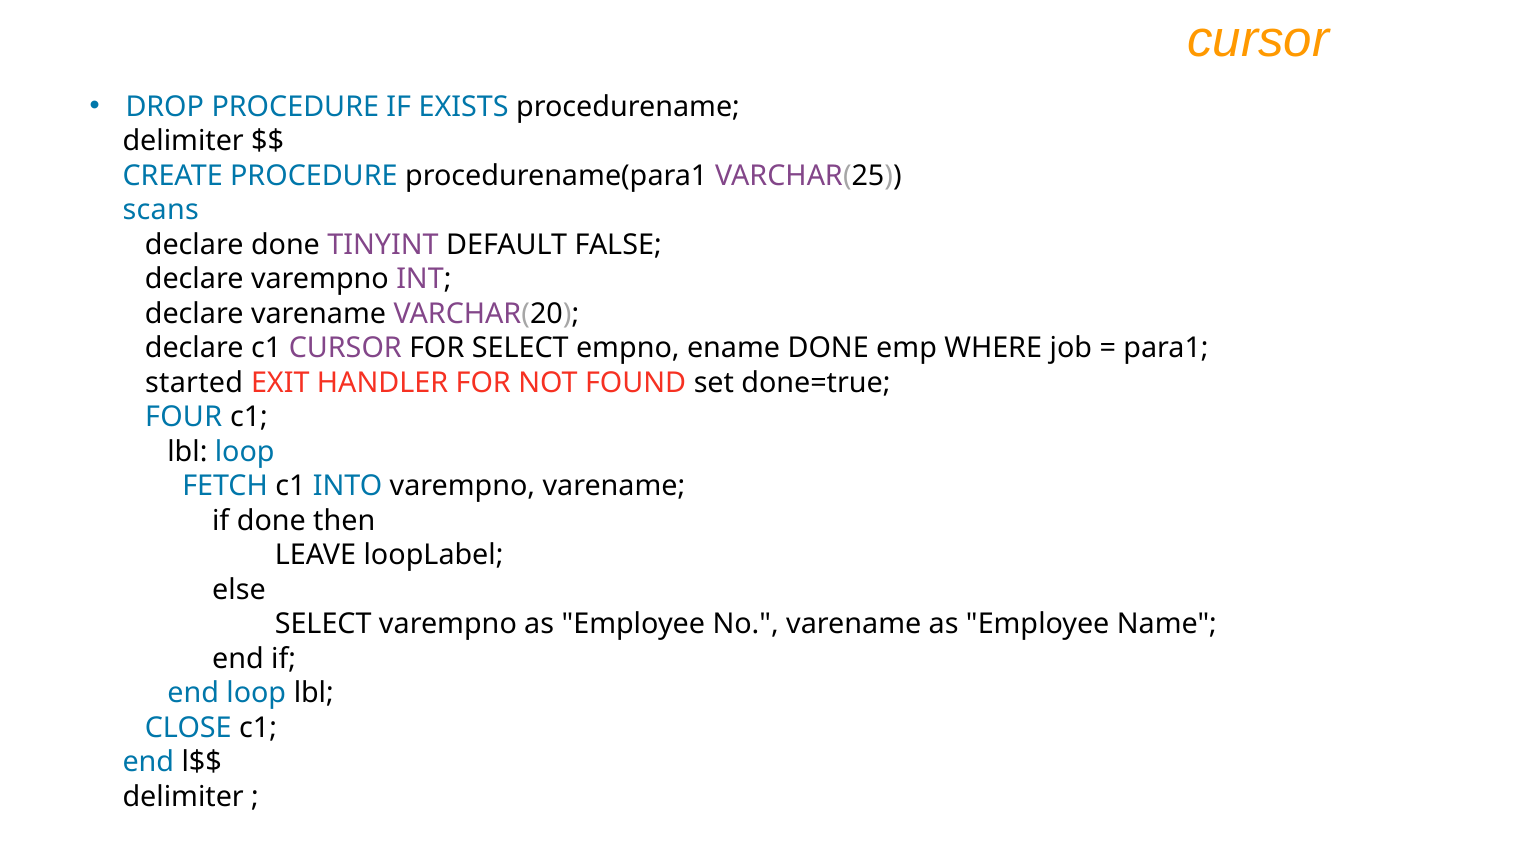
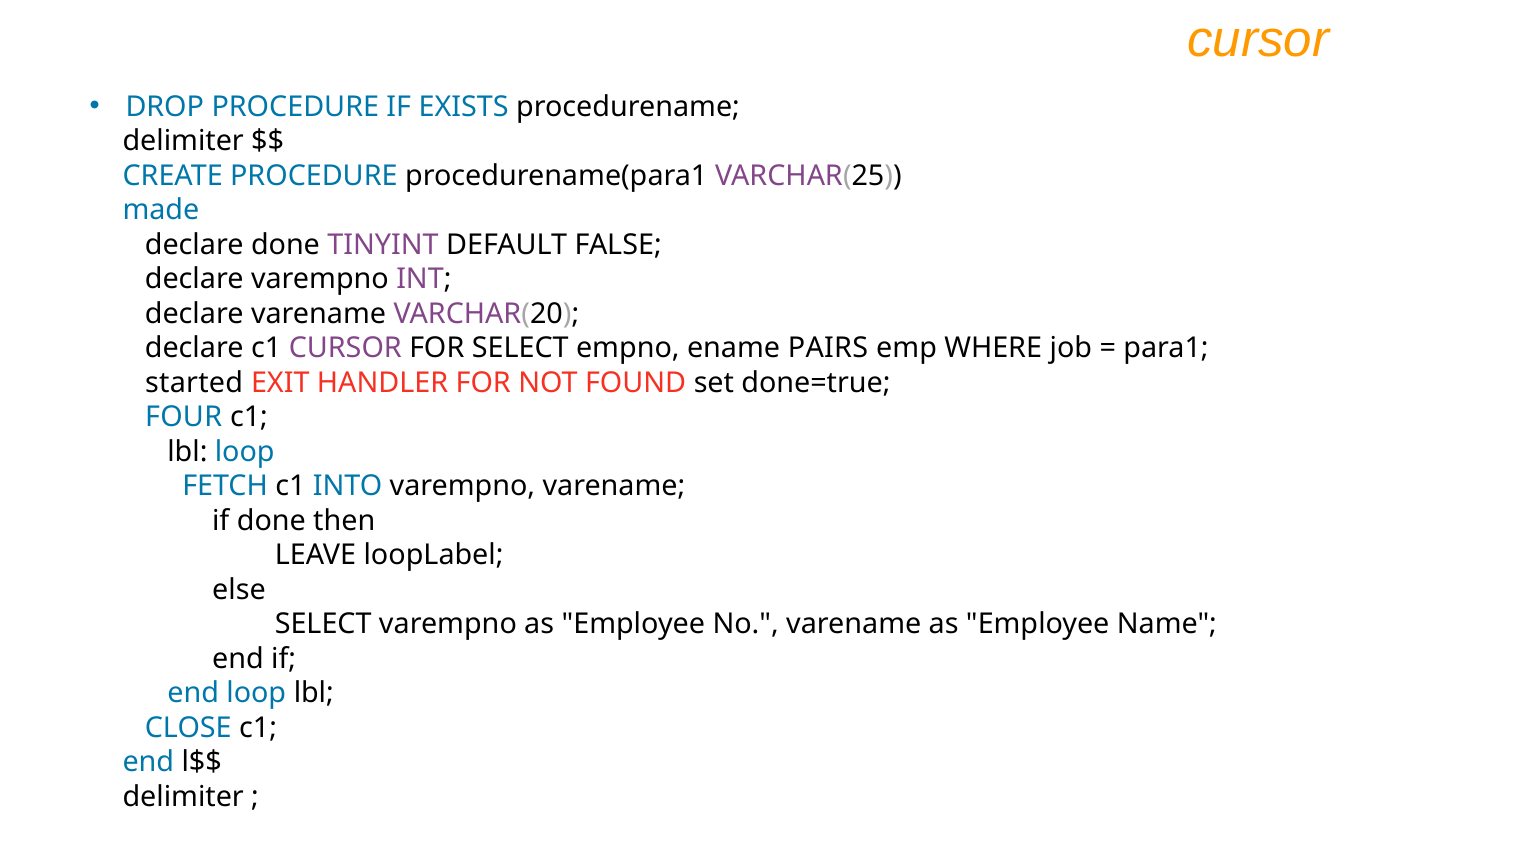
scans: scans -> made (161, 210)
ename DONE: DONE -> PAIRS (828, 348)
